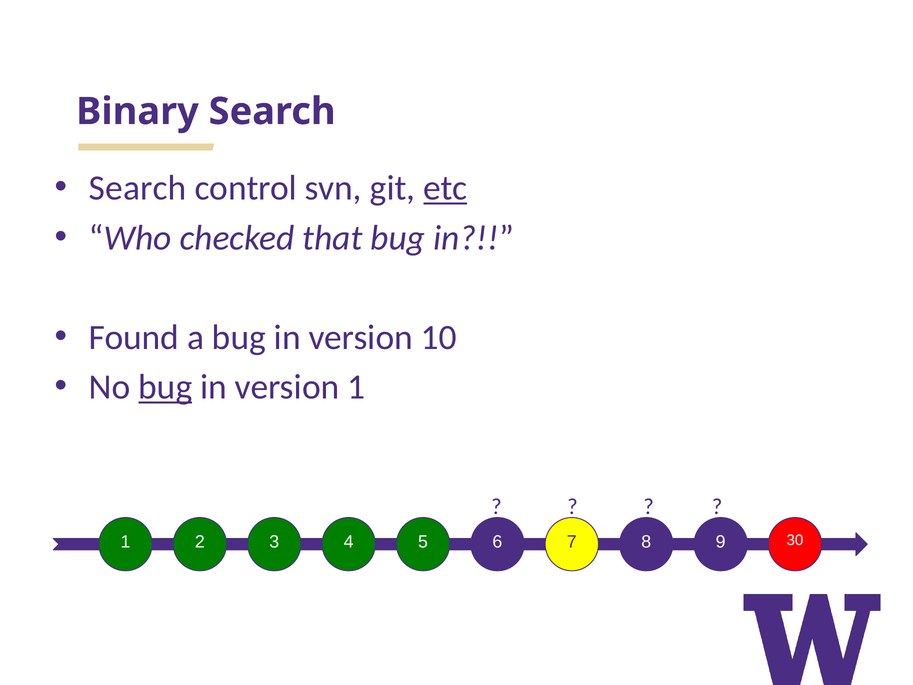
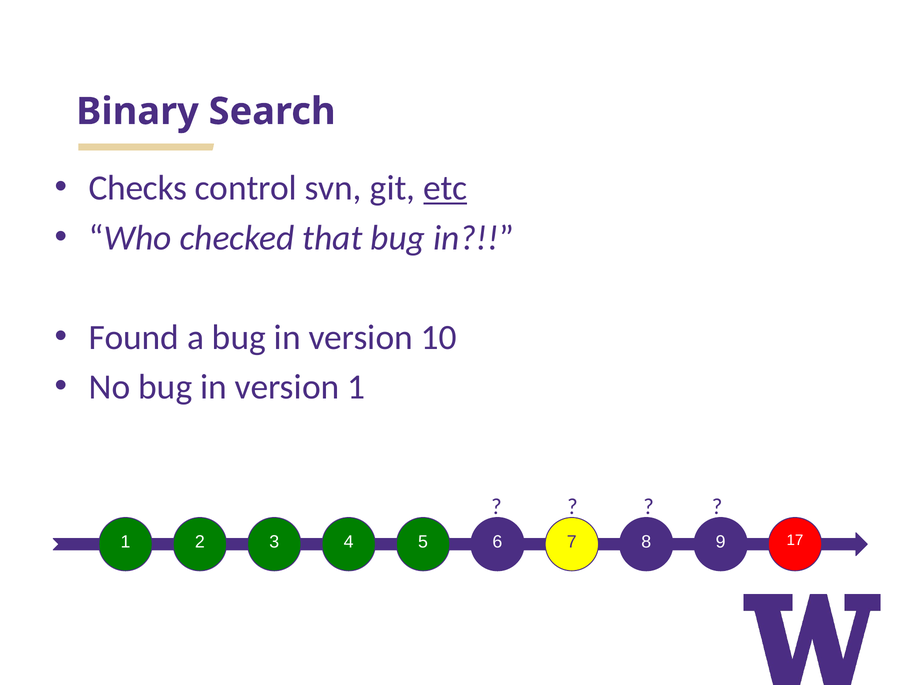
Search: Search -> Checks (138, 188)
bug underline: present -> none (165, 387)
30: 30 -> 17 (795, 540)
